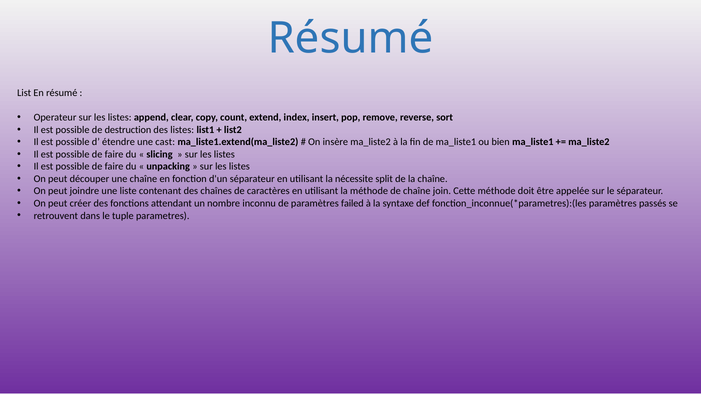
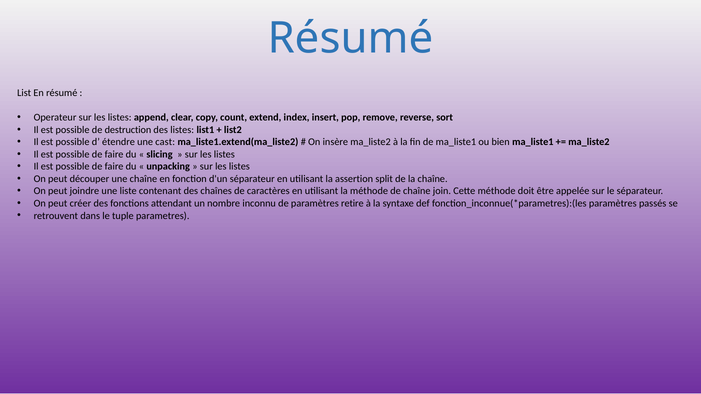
nécessite: nécessite -> assertion (354, 179)
failed: failed -> retire (352, 204)
